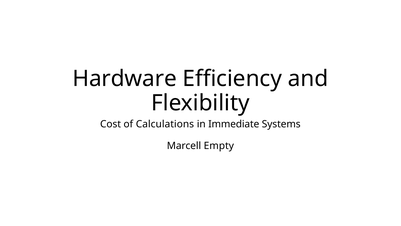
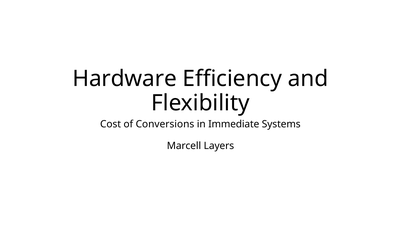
Calculations: Calculations -> Conversions (165, 124)
Empty: Empty -> Layers (219, 145)
